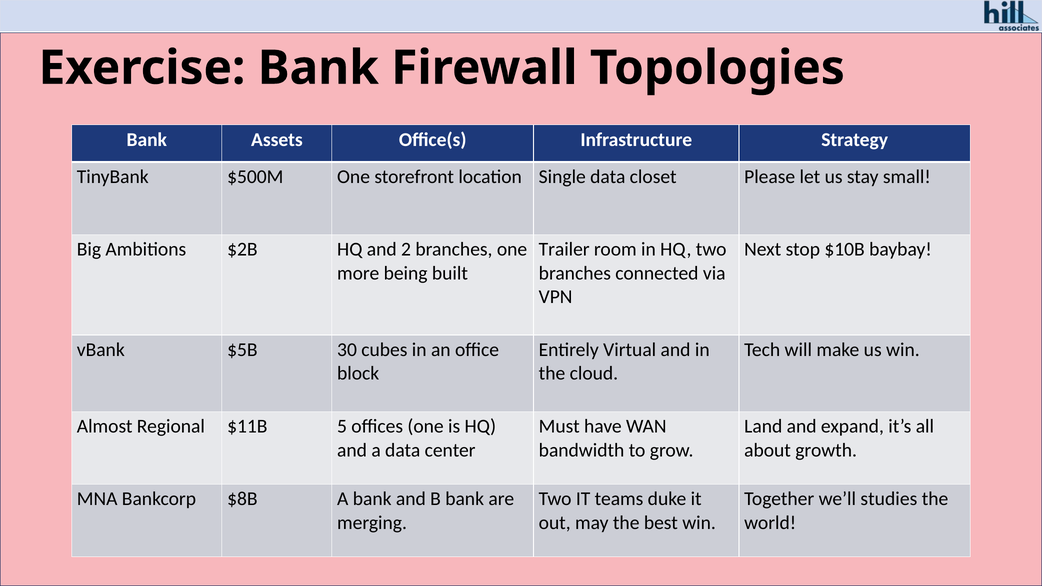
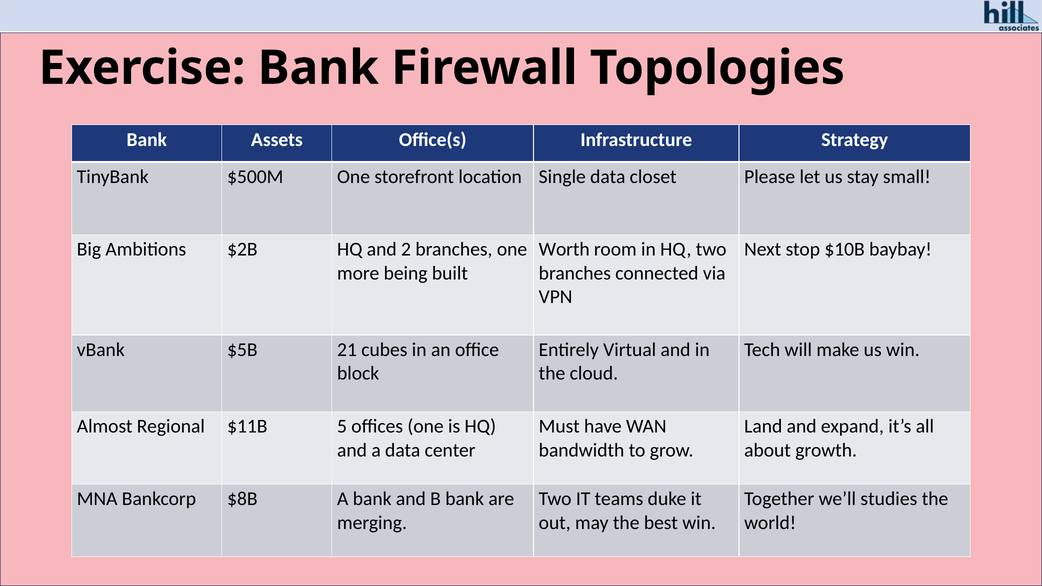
Trailer: Trailer -> Worth (564, 249)
30: 30 -> 21 (347, 350)
